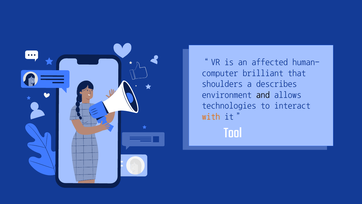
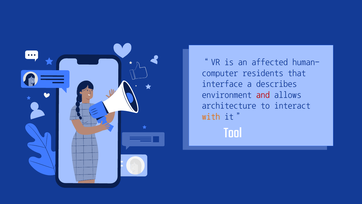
brilliant: brilliant -> residents (263, 73)
shoulders: shoulders -> interface (222, 84)
and colour: black -> red (263, 94)
technologies: technologies -> architecture (229, 105)
